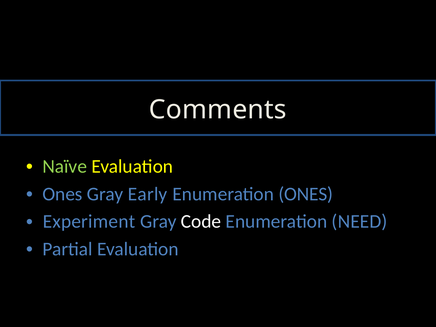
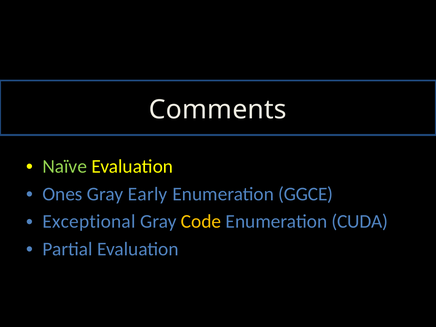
Enumeration ONES: ONES -> GGCE (306, 194)
Experiment: Experiment -> Exceptional (89, 222)
Code colour: white -> yellow (201, 222)
NEED: NEED -> CUDA (360, 222)
